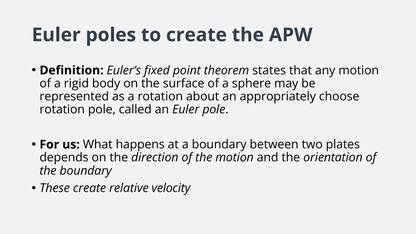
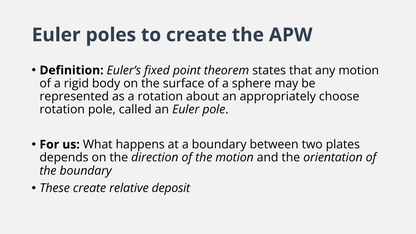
velocity: velocity -> deposit (171, 188)
